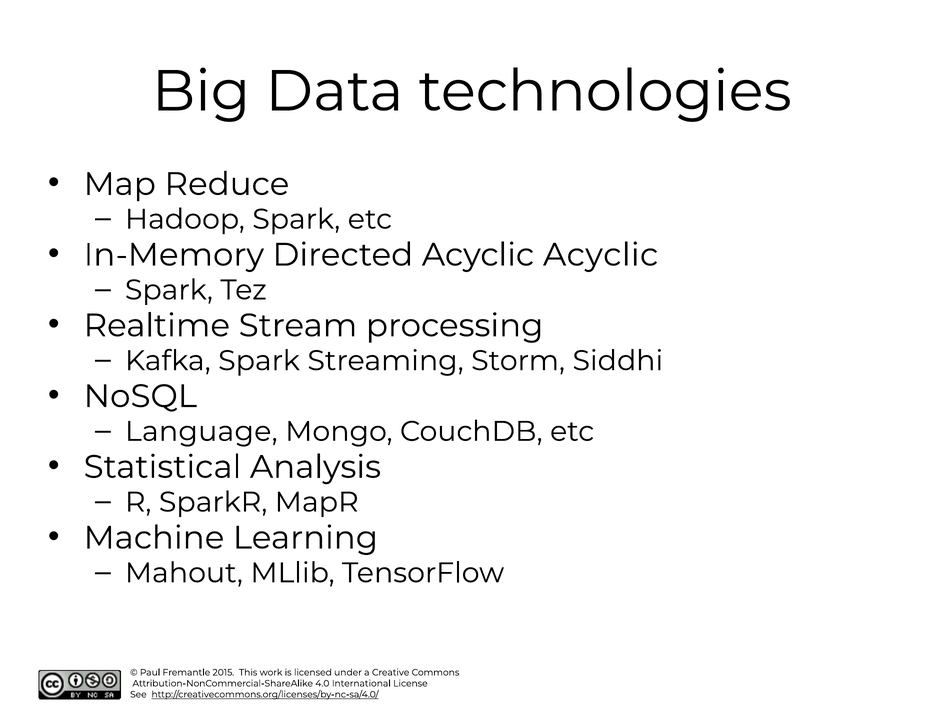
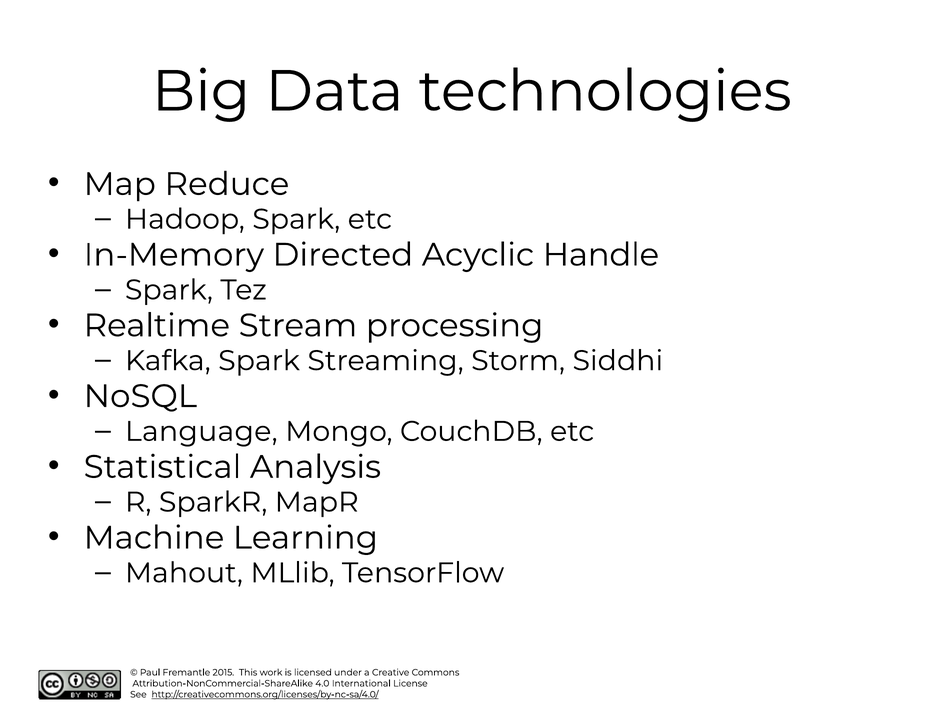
Acyclic Acyclic: Acyclic -> Handle (601, 255)
